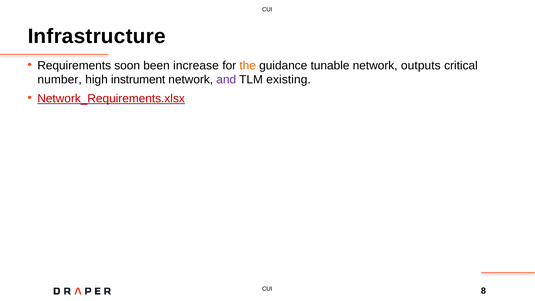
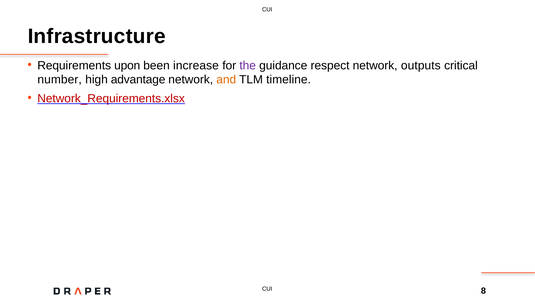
soon: soon -> upon (127, 65)
the colour: orange -> purple (248, 65)
tunable: tunable -> respect (330, 65)
instrument: instrument -> advantage (138, 80)
and colour: purple -> orange (226, 80)
existing: existing -> timeline (289, 80)
